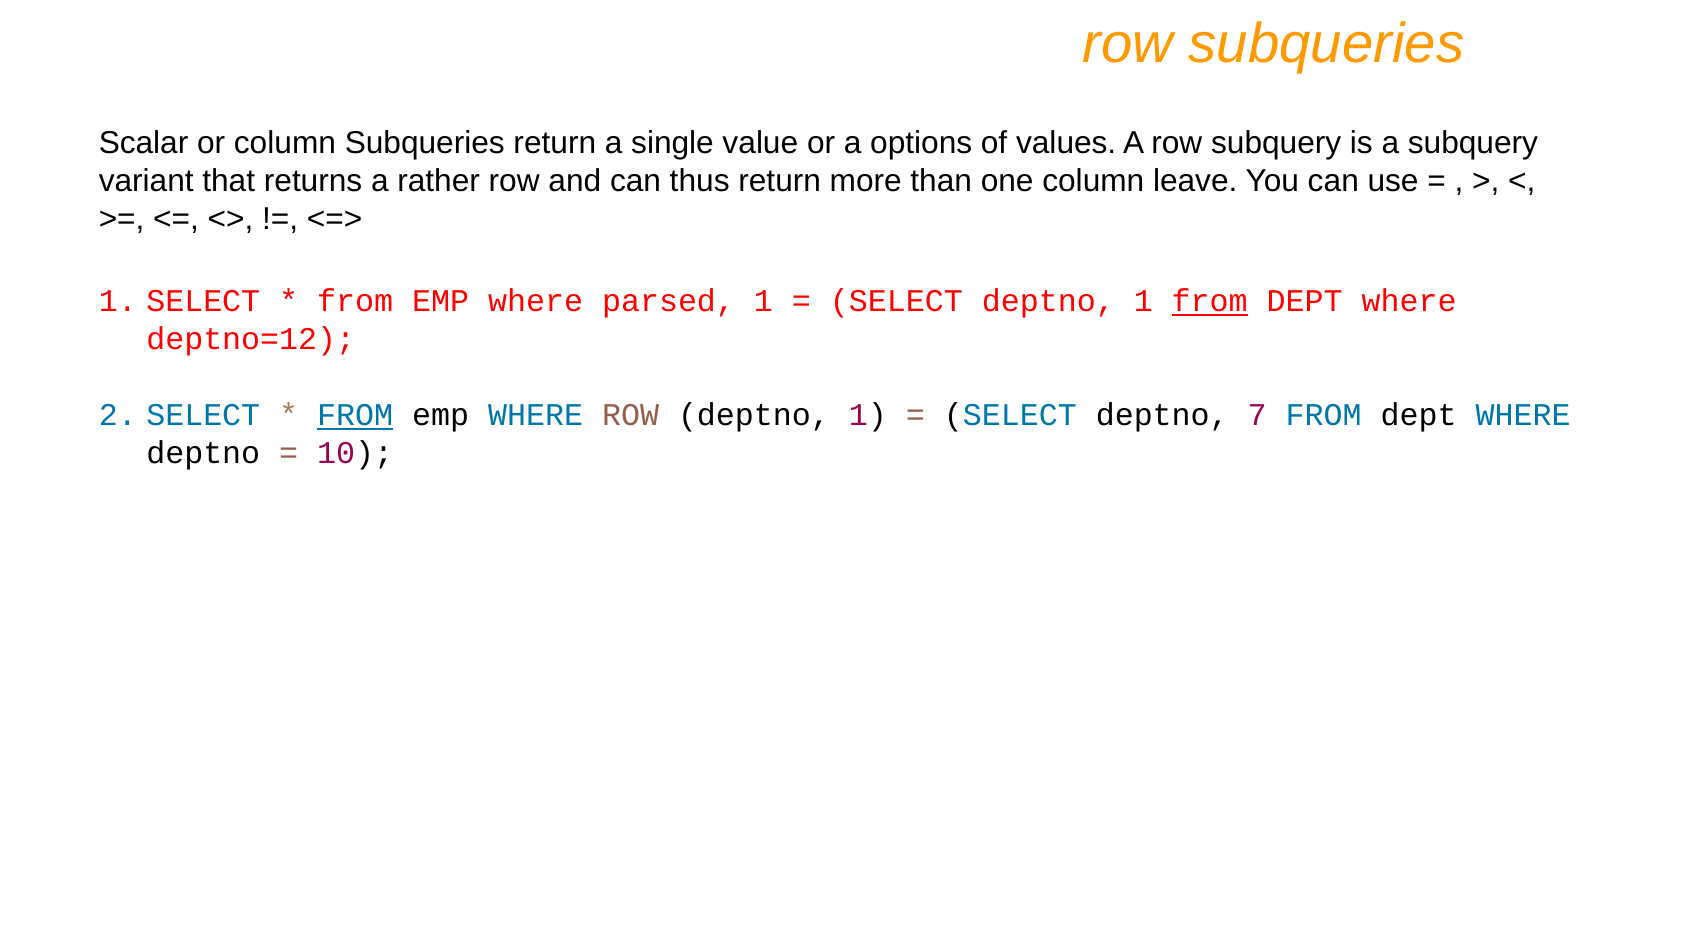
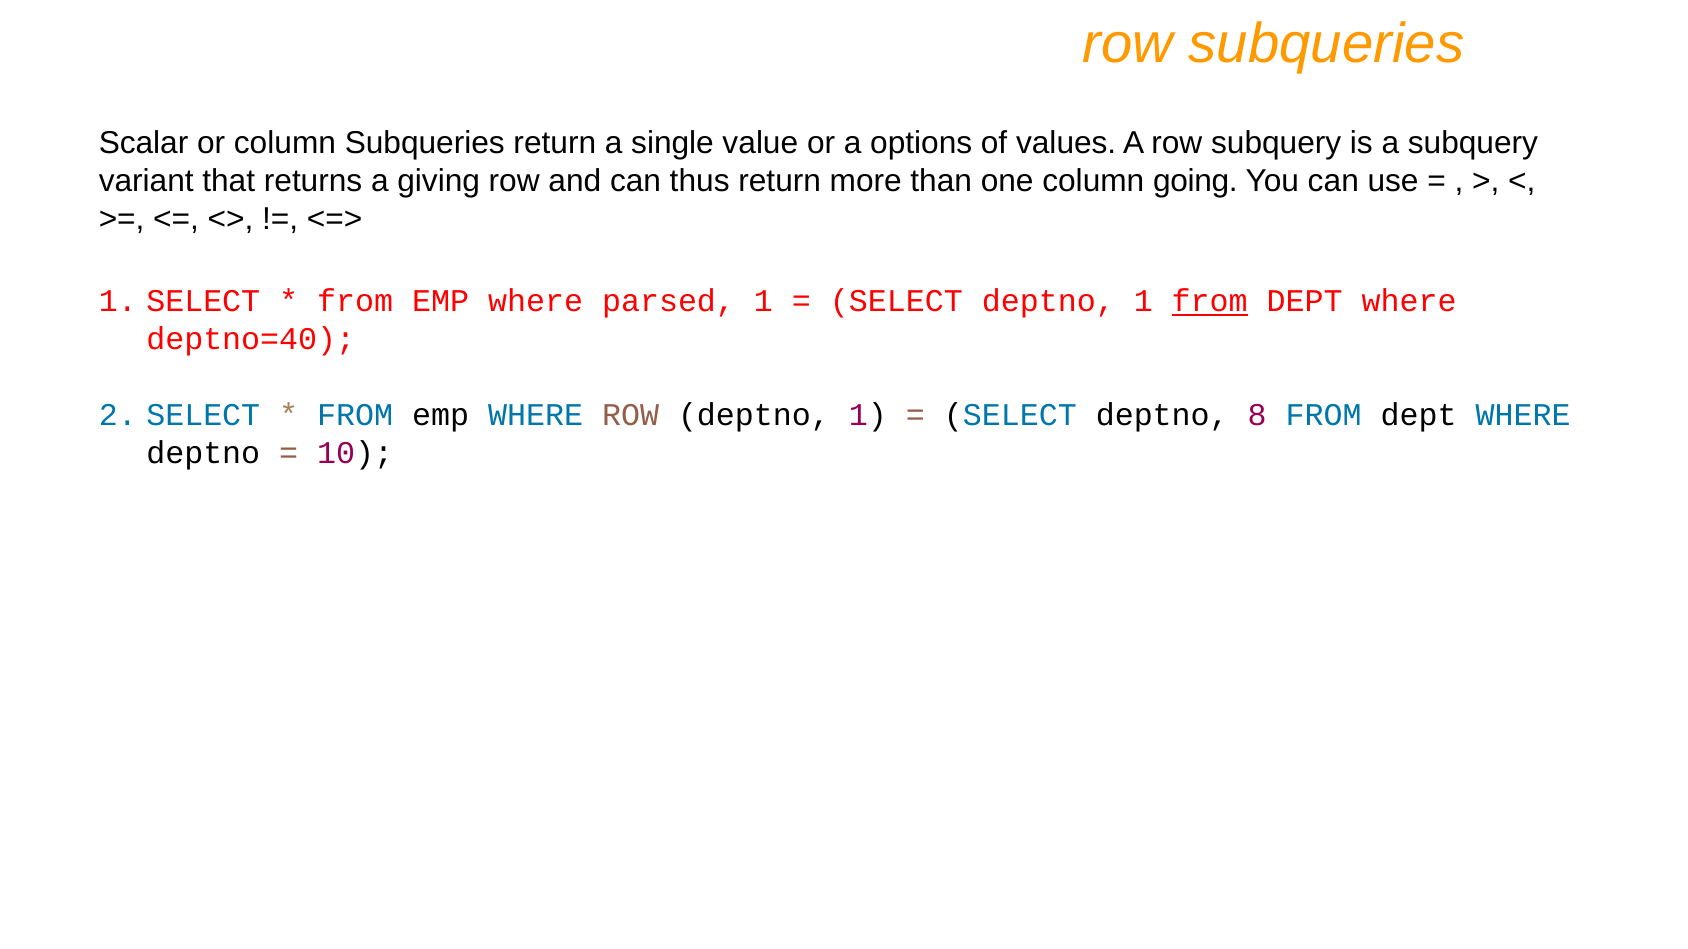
rather: rather -> giving (439, 181)
leave: leave -> going (1195, 181)
deptno=12: deptno=12 -> deptno=40 (251, 340)
FROM underline: present -> none (355, 416)
7: 7 -> 8 (1257, 416)
